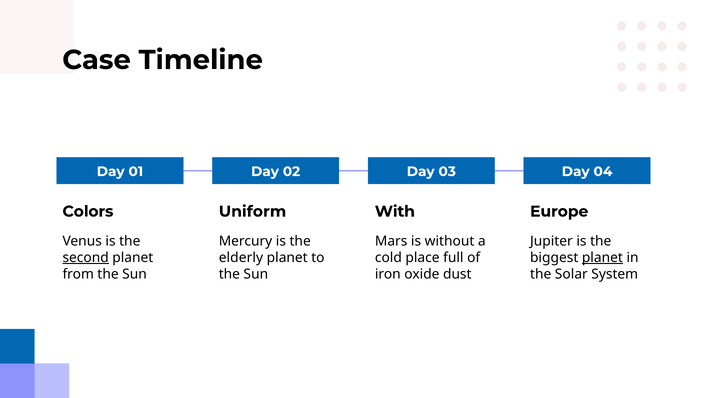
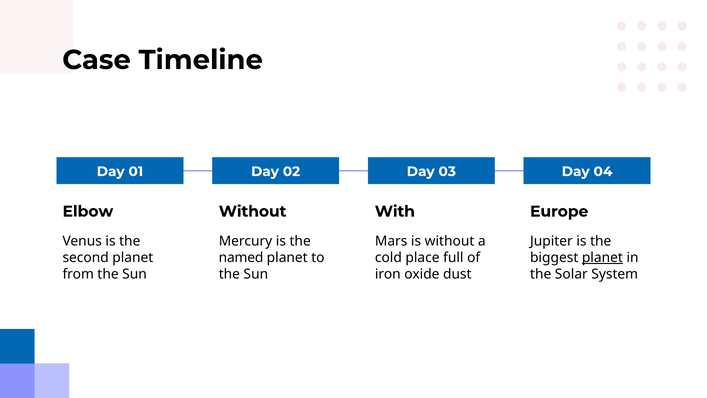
Colors: Colors -> Elbow (88, 211)
Uniform: Uniform -> Without (253, 211)
second underline: present -> none (86, 257)
elderly: elderly -> named (241, 257)
